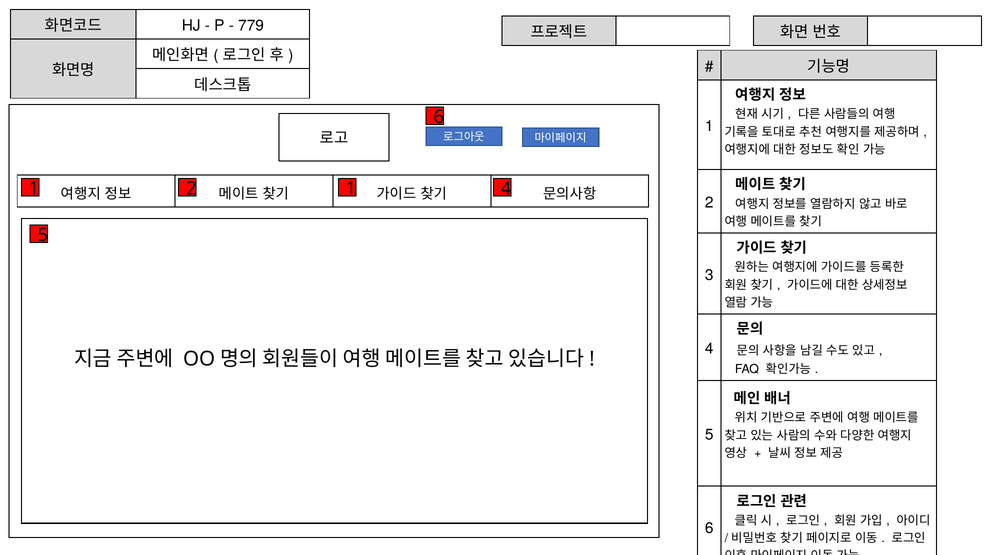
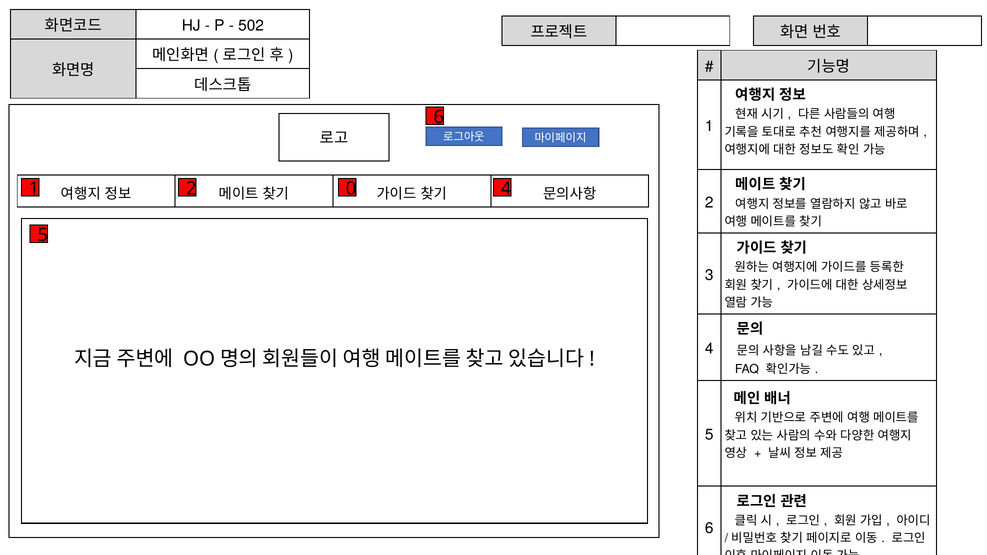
779: 779 -> 502 (251, 26)
2 1: 1 -> 0 (351, 189)
